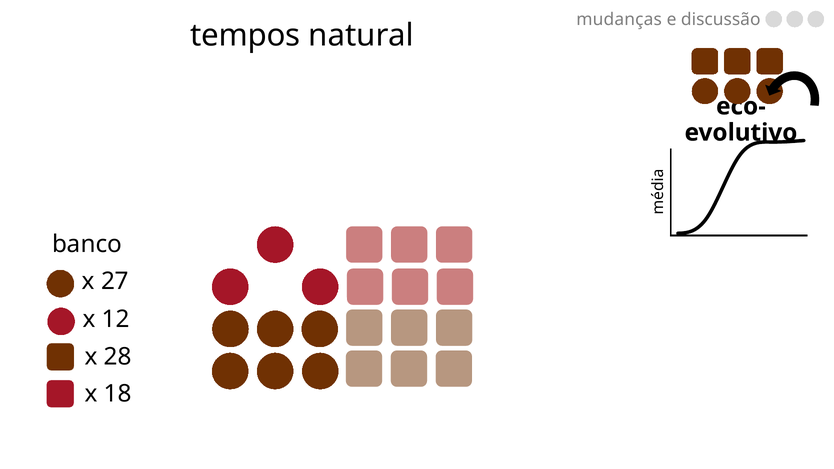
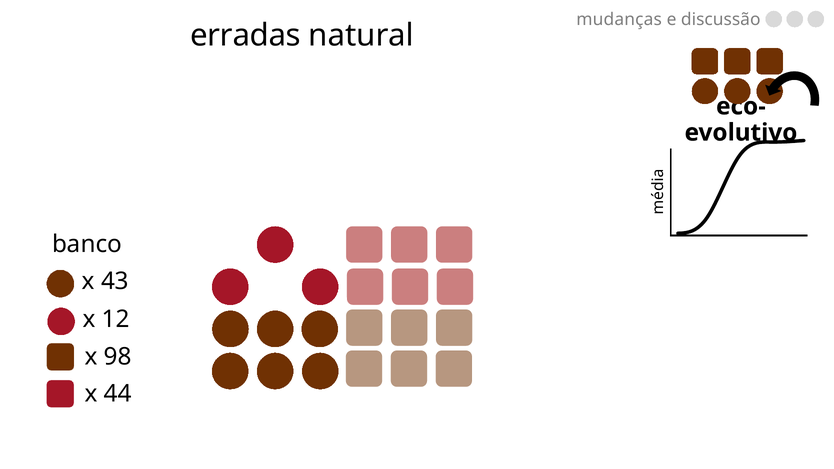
tempos: tempos -> erradas (245, 36)
27: 27 -> 43 (115, 281)
28: 28 -> 98 (118, 357)
18: 18 -> 44 (118, 394)
